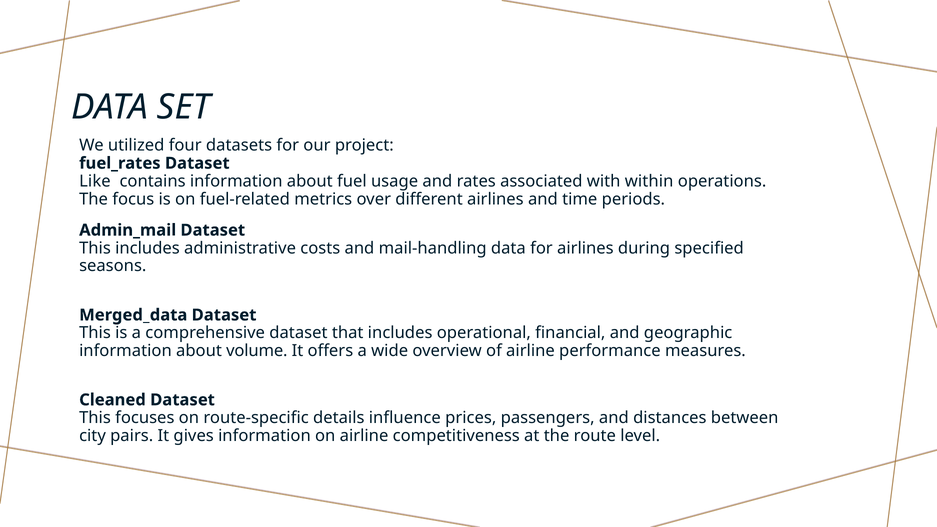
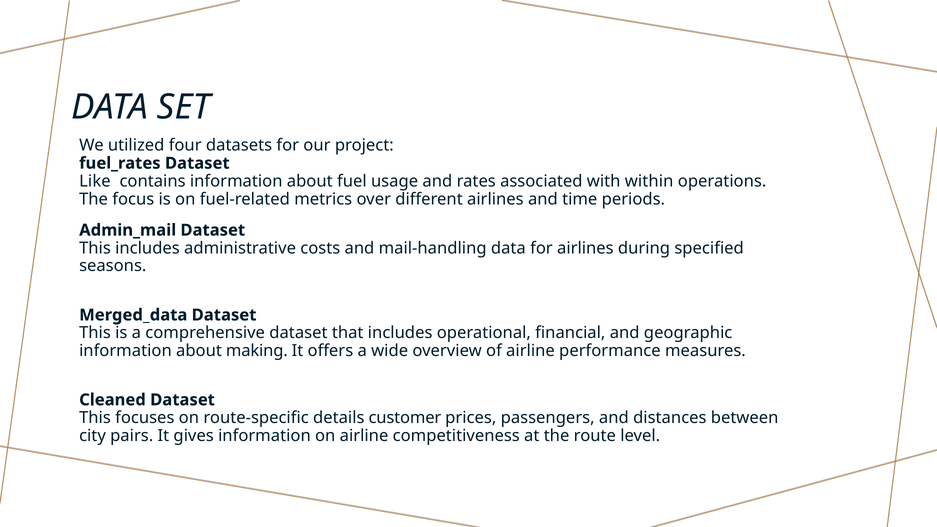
volume: volume -> making (257, 351)
influence: influence -> customer (405, 418)
